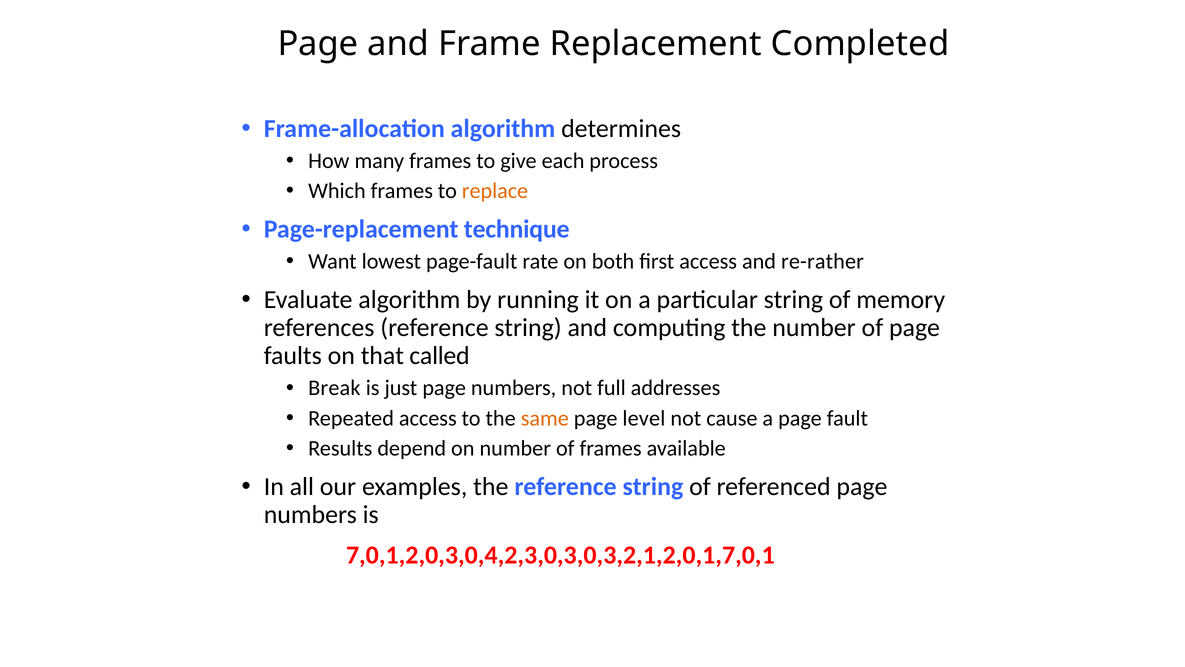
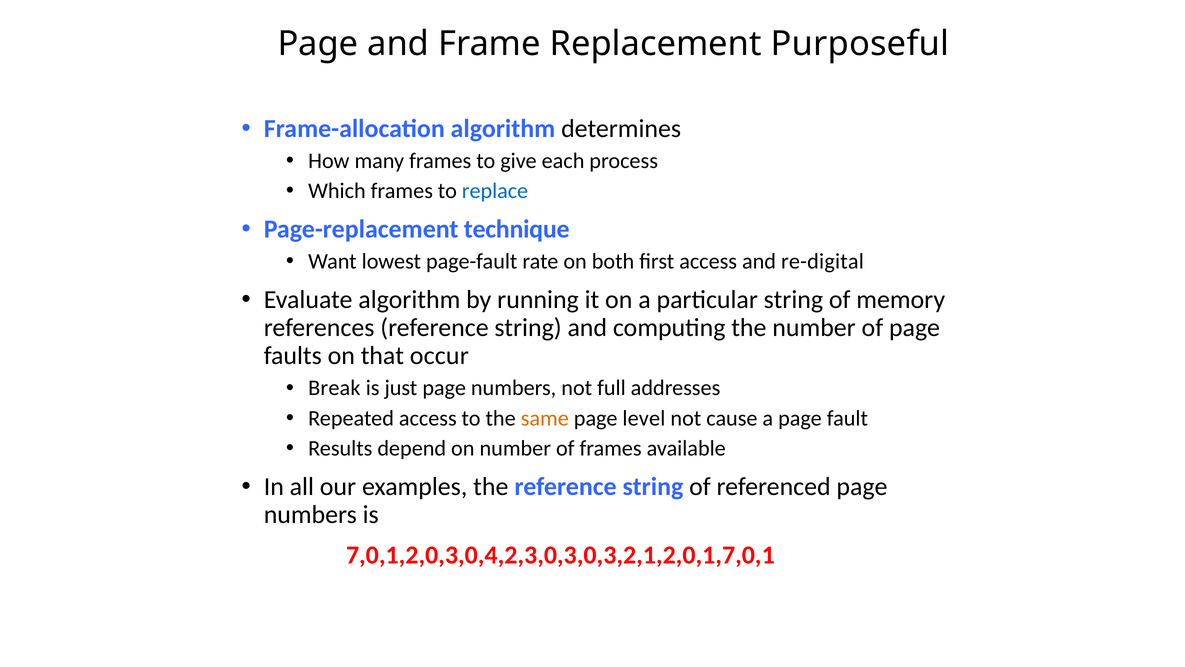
Completed: Completed -> Purposeful (860, 44)
replace colour: orange -> blue (495, 191)
re-rather: re-rather -> re-digital (822, 261)
called: called -> occur (439, 356)
